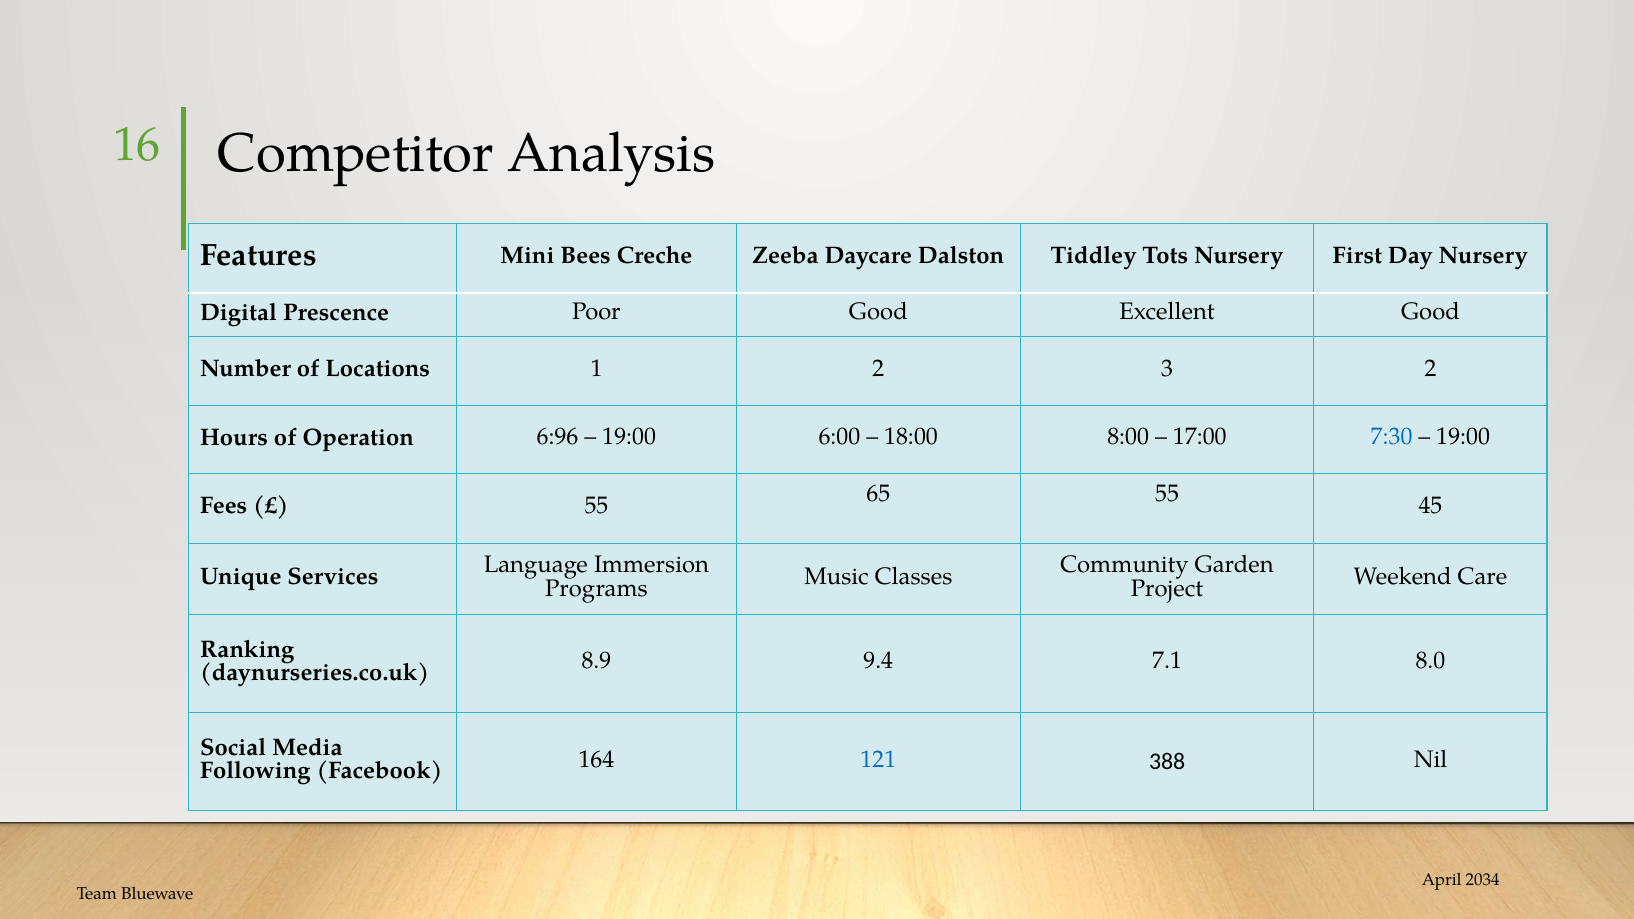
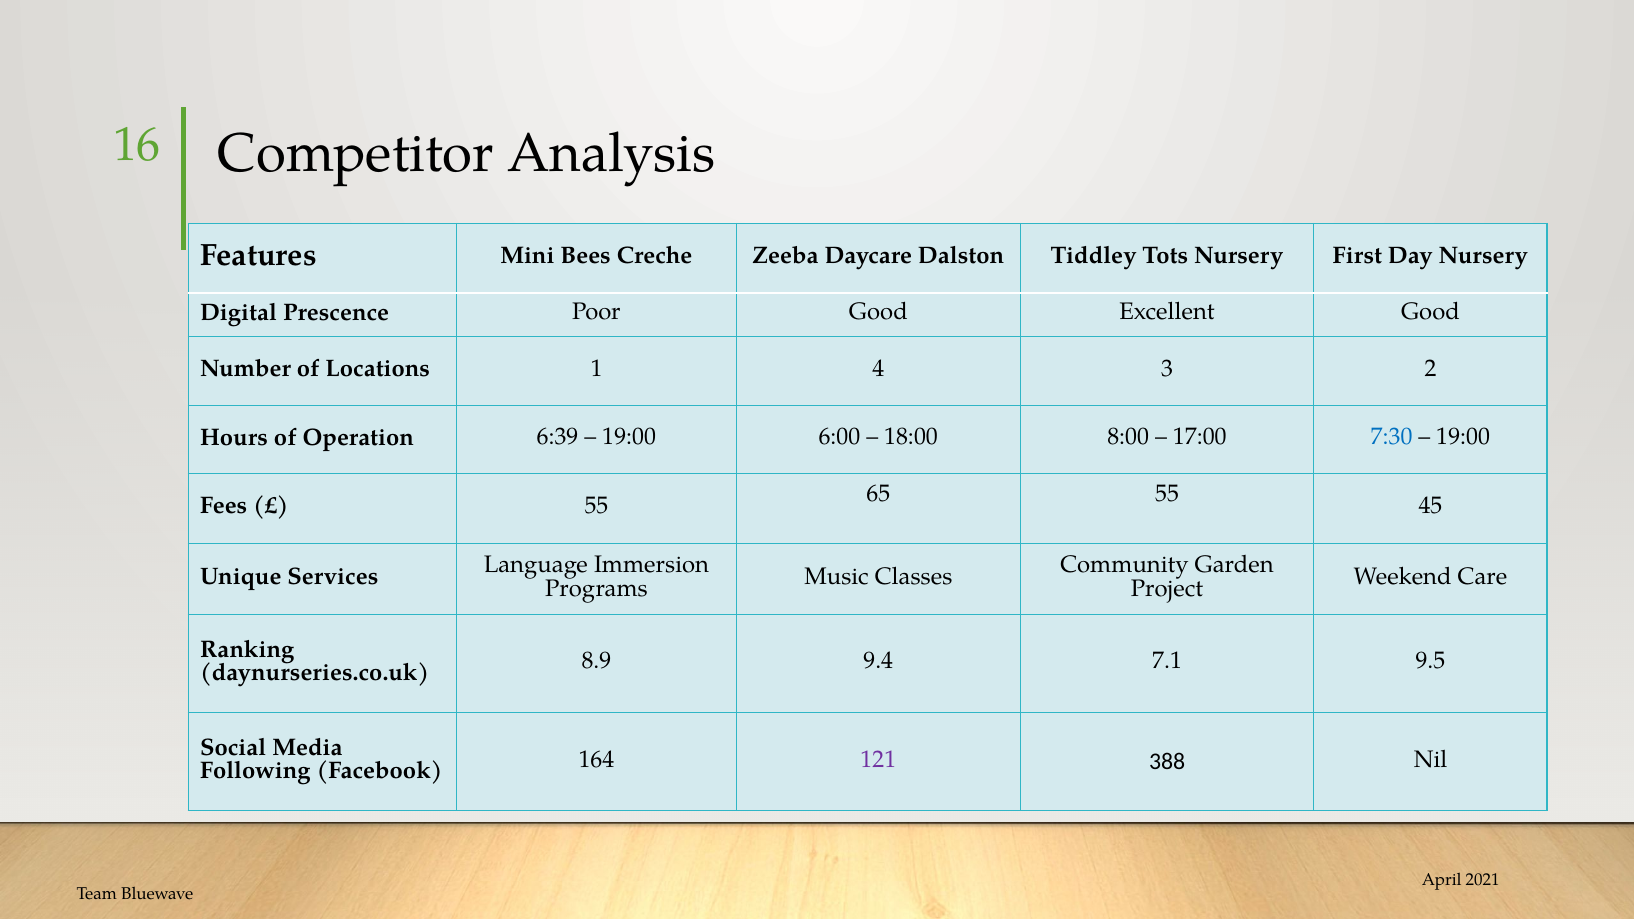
1 2: 2 -> 4 (878, 369)
6:96: 6:96 -> 6:39 (558, 437)
8.0: 8.0 -> 9.5 (1430, 661)
121 colour: blue -> purple (878, 759)
2034: 2034 -> 2021 (1483, 880)
